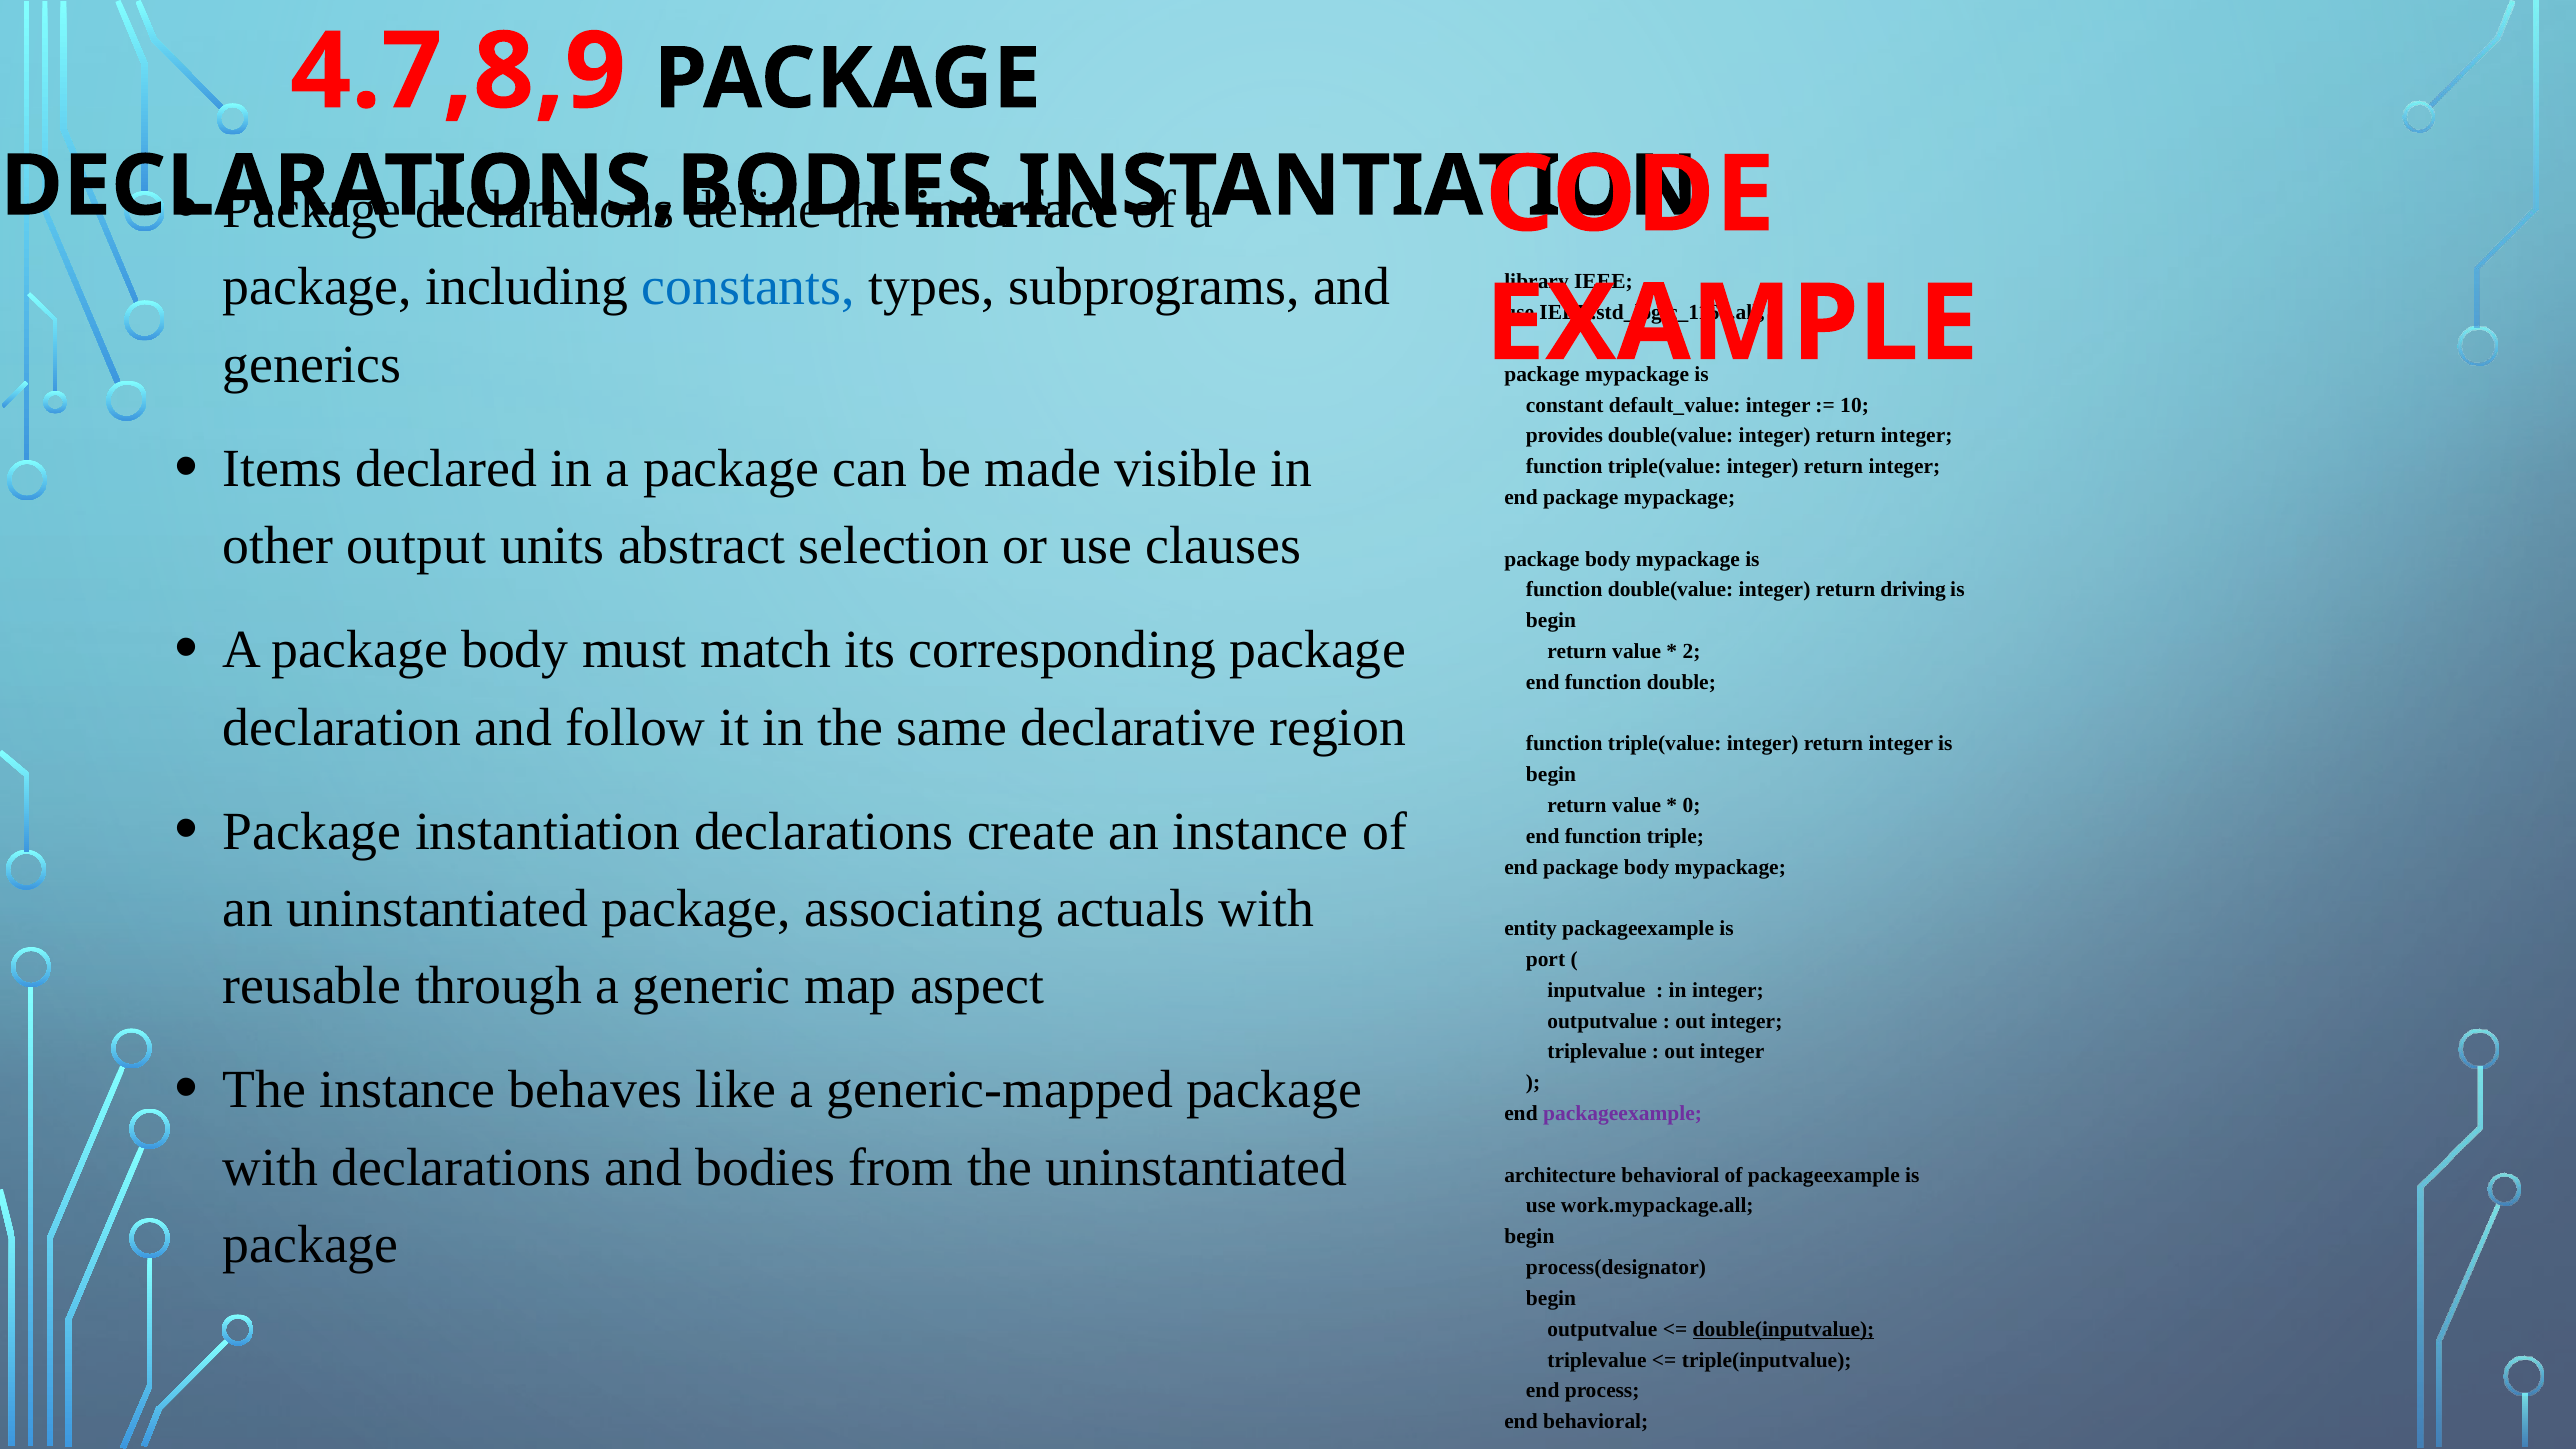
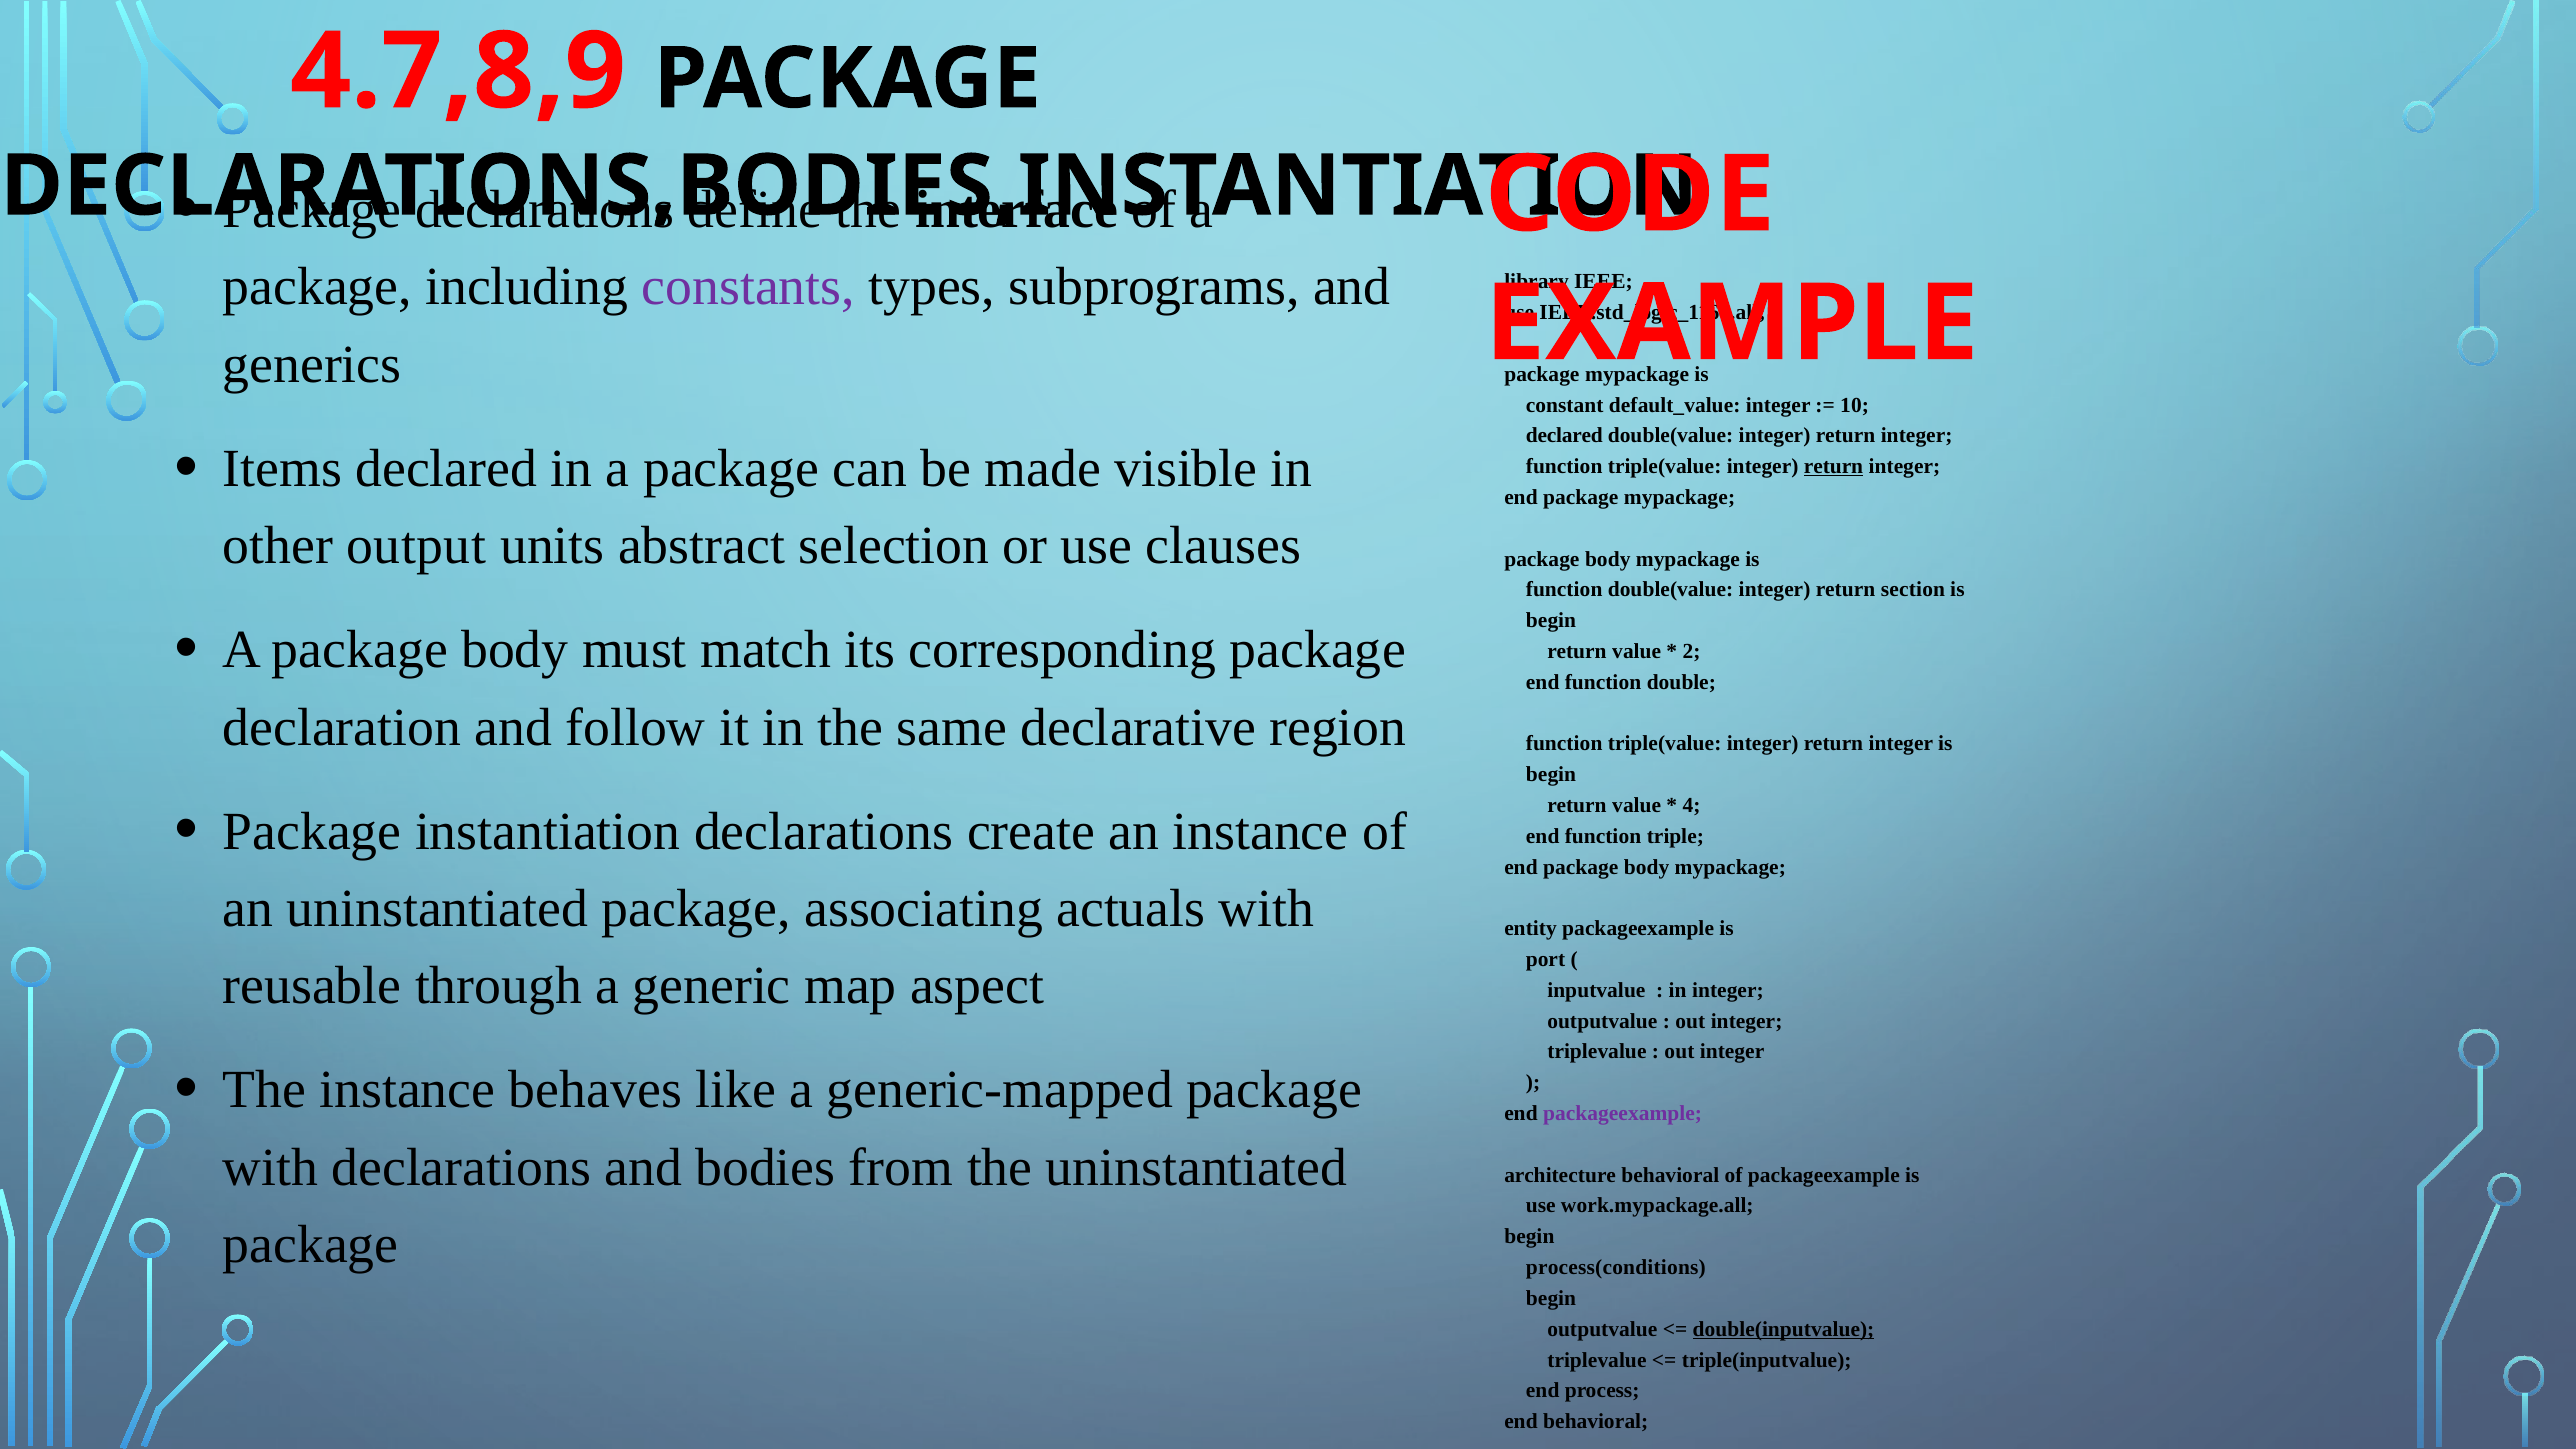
constants colour: blue -> purple (748, 287)
provides: provides -> declared (1564, 436)
return underline: none -> present (1834, 467)
driving: driving -> section (1913, 590)
0: 0 -> 4 (1692, 805)
process(designator: process(designator -> process(conditions (1616, 1267)
